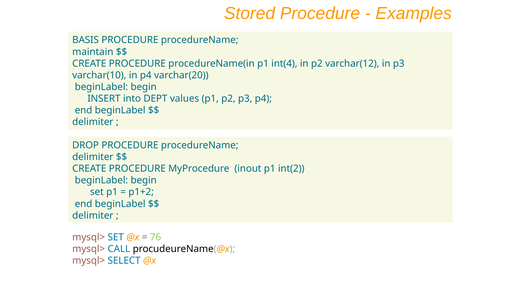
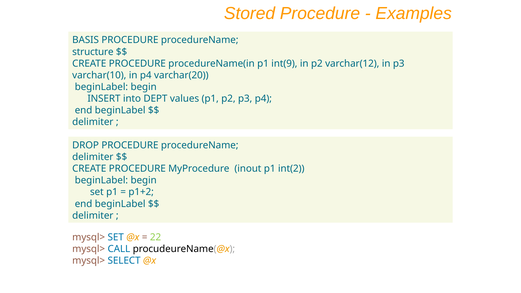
maintain: maintain -> structure (93, 52)
int(4: int(4 -> int(9 (284, 64)
76: 76 -> 22 (156, 237)
